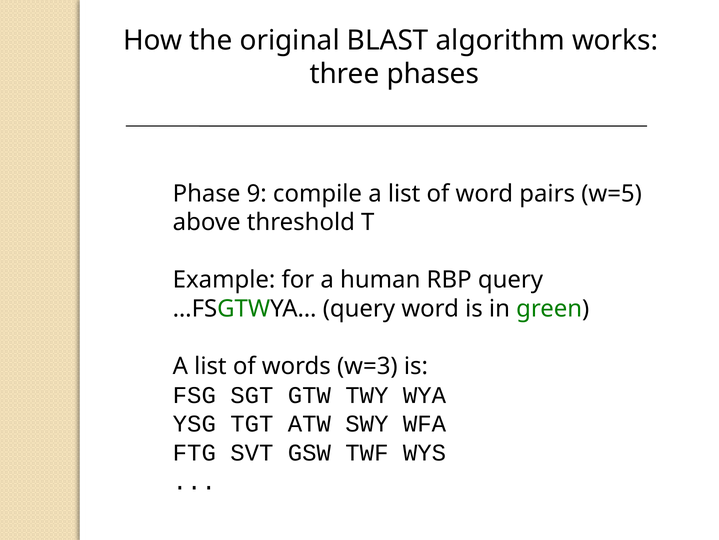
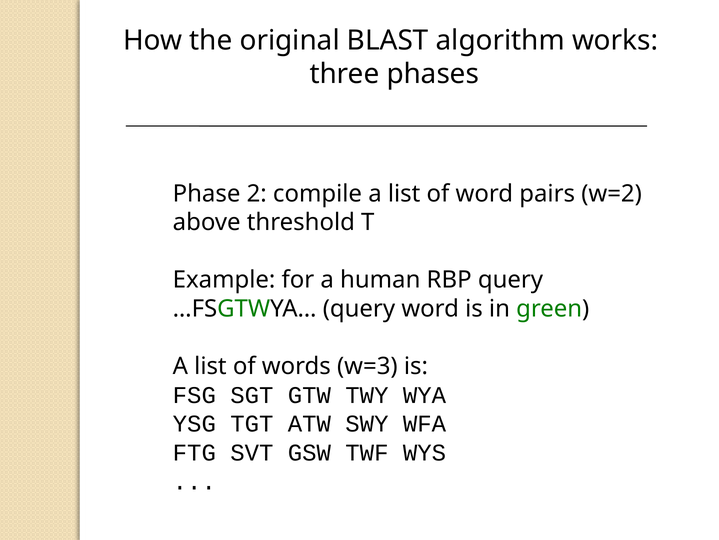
9: 9 -> 2 (257, 193)
w=5: w=5 -> w=2 (612, 193)
